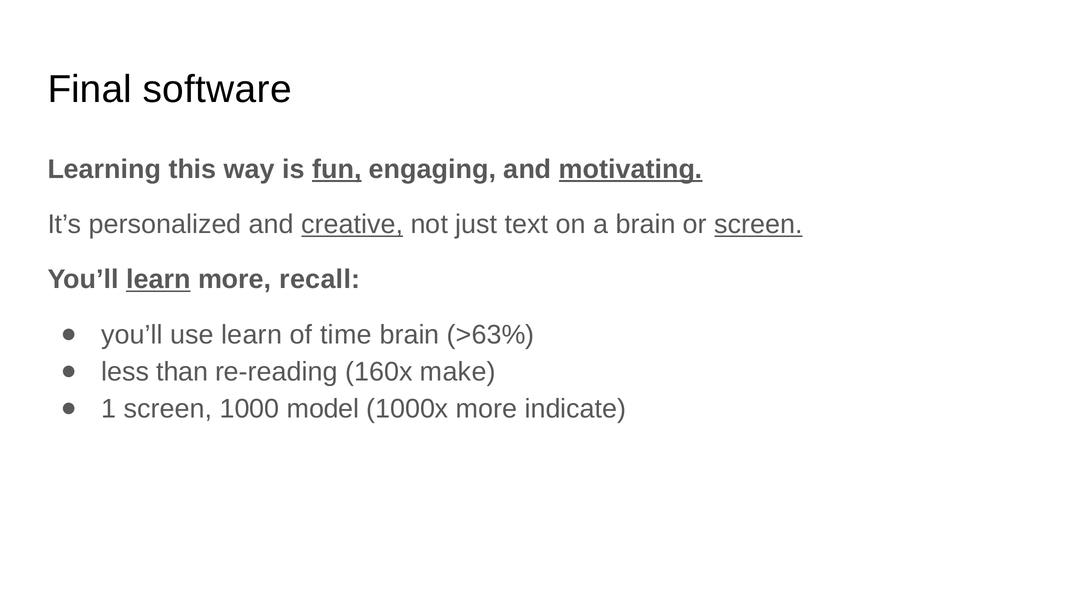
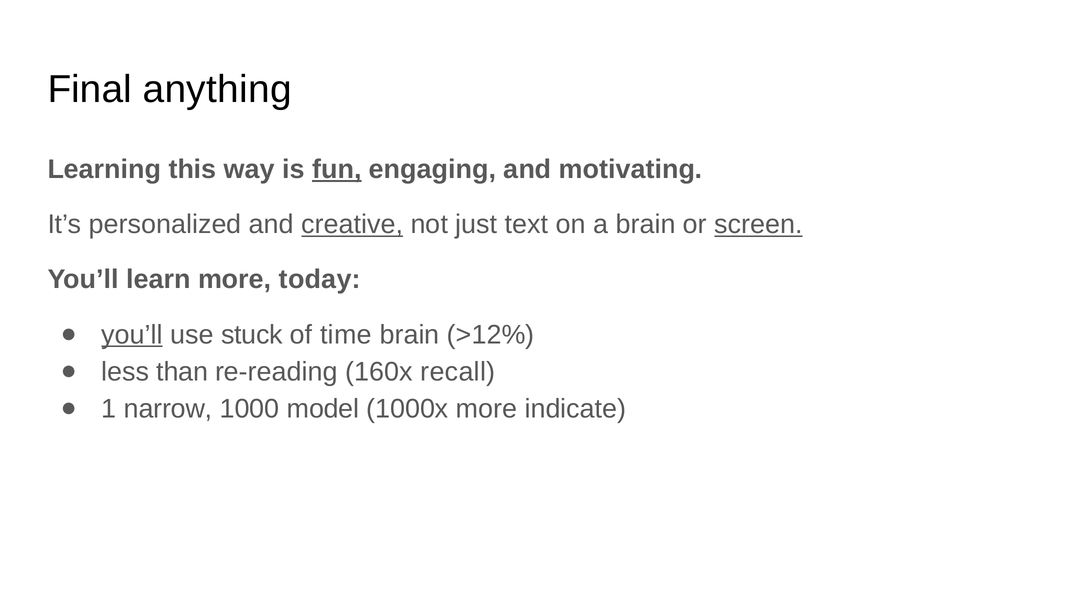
software: software -> anything (217, 89)
motivating underline: present -> none (631, 170)
learn underline: present -> none (158, 280)
recall: recall -> today (320, 280)
you’ll underline: none -> present (132, 335)
use learn: learn -> stuck (252, 335)
>63%: >63% -> >12% (491, 335)
make: make -> recall (458, 372)
1 screen: screen -> narrow (168, 409)
